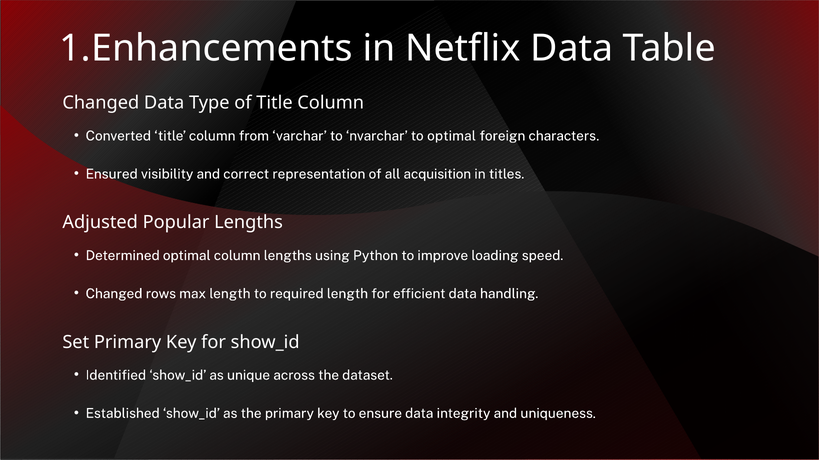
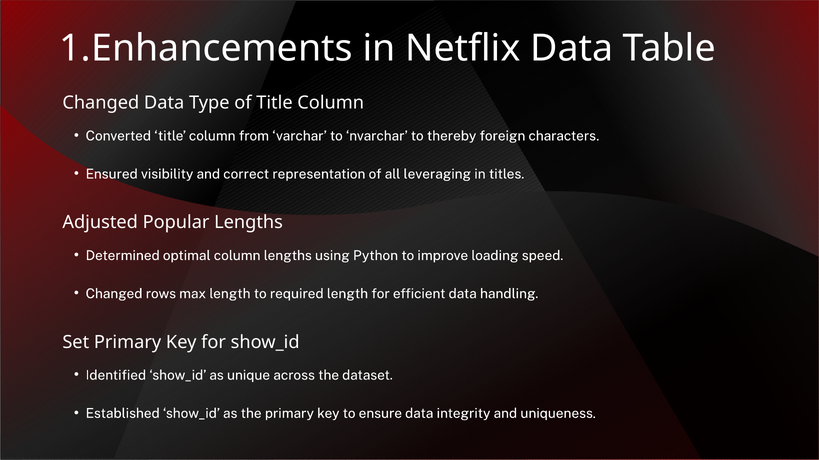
to optimal: optimal -> thereby (452, 136)
acquisition: acquisition -> leveraging (437, 174)
